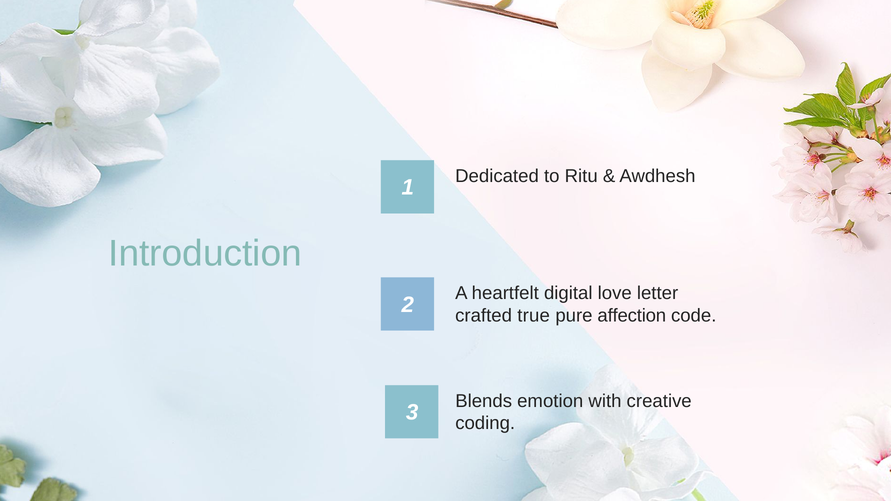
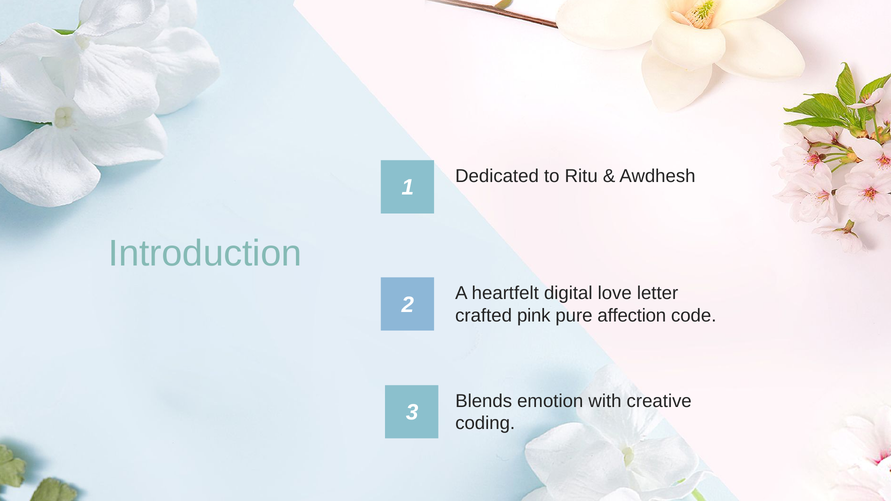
true: true -> pink (534, 316)
